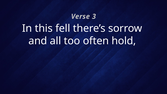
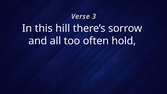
fell: fell -> hill (63, 28)
